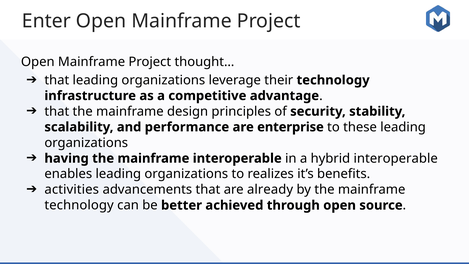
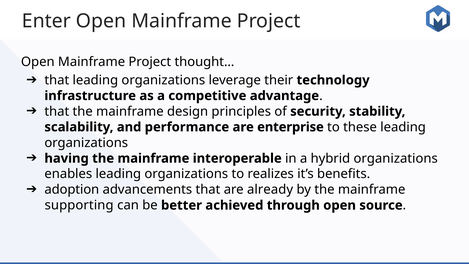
hybrid interoperable: interoperable -> organizations (396, 158)
activities: activities -> adoption (72, 190)
technology: technology -> supporting (79, 205)
